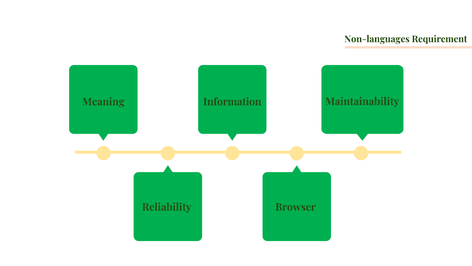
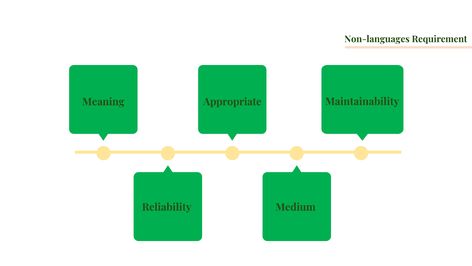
Information: Information -> Appropriate (232, 102)
Browser: Browser -> Medium (295, 207)
